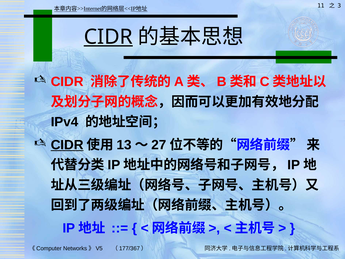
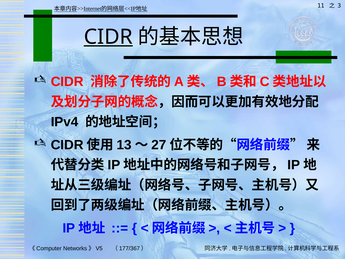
CIDR underline: present -> none (67, 145)
